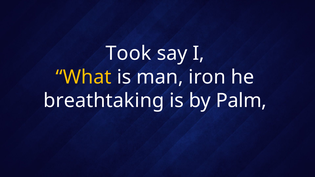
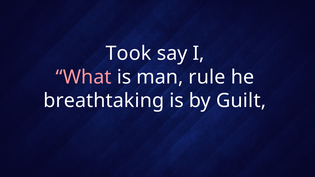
What colour: yellow -> pink (84, 77)
iron: iron -> rule (207, 77)
Palm: Palm -> Guilt (241, 101)
